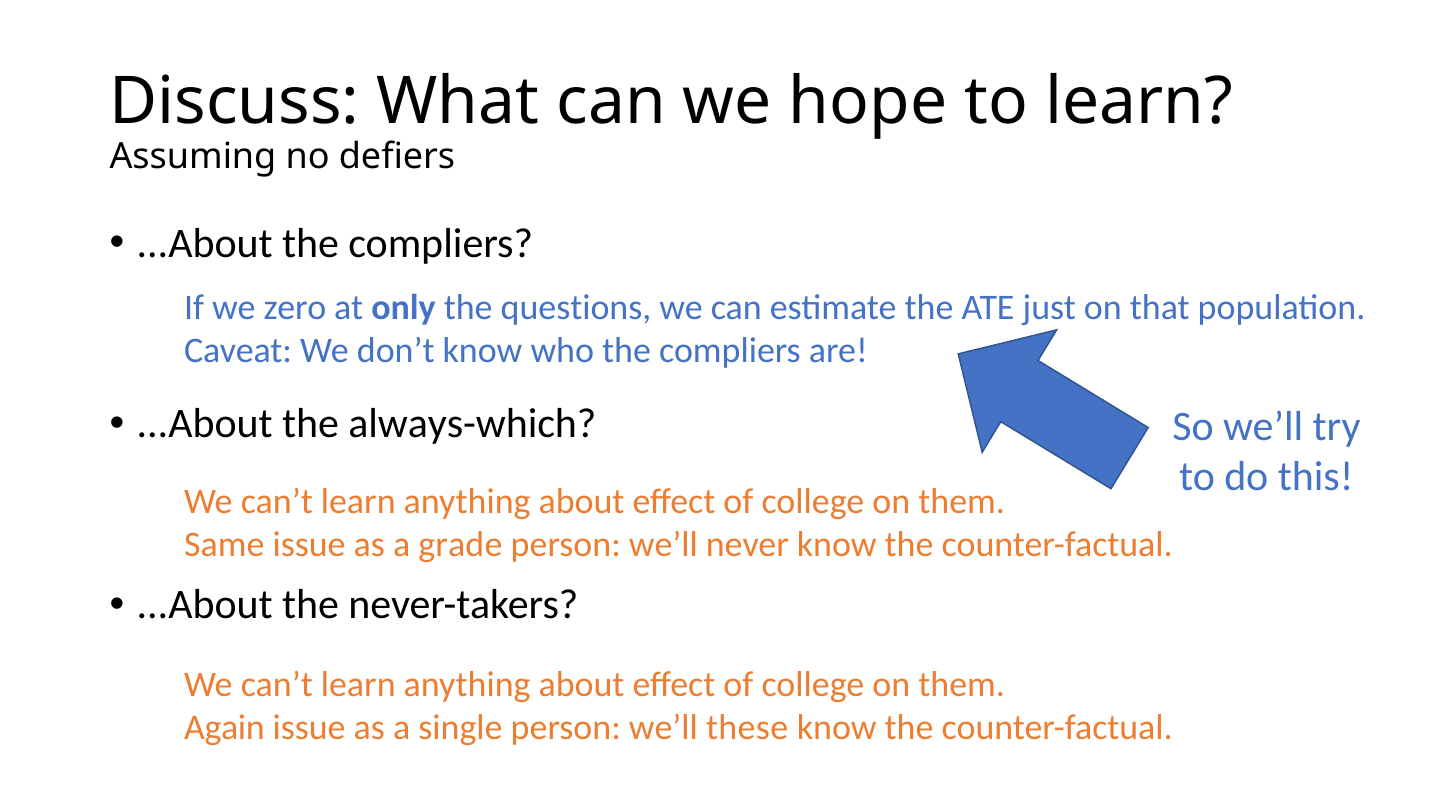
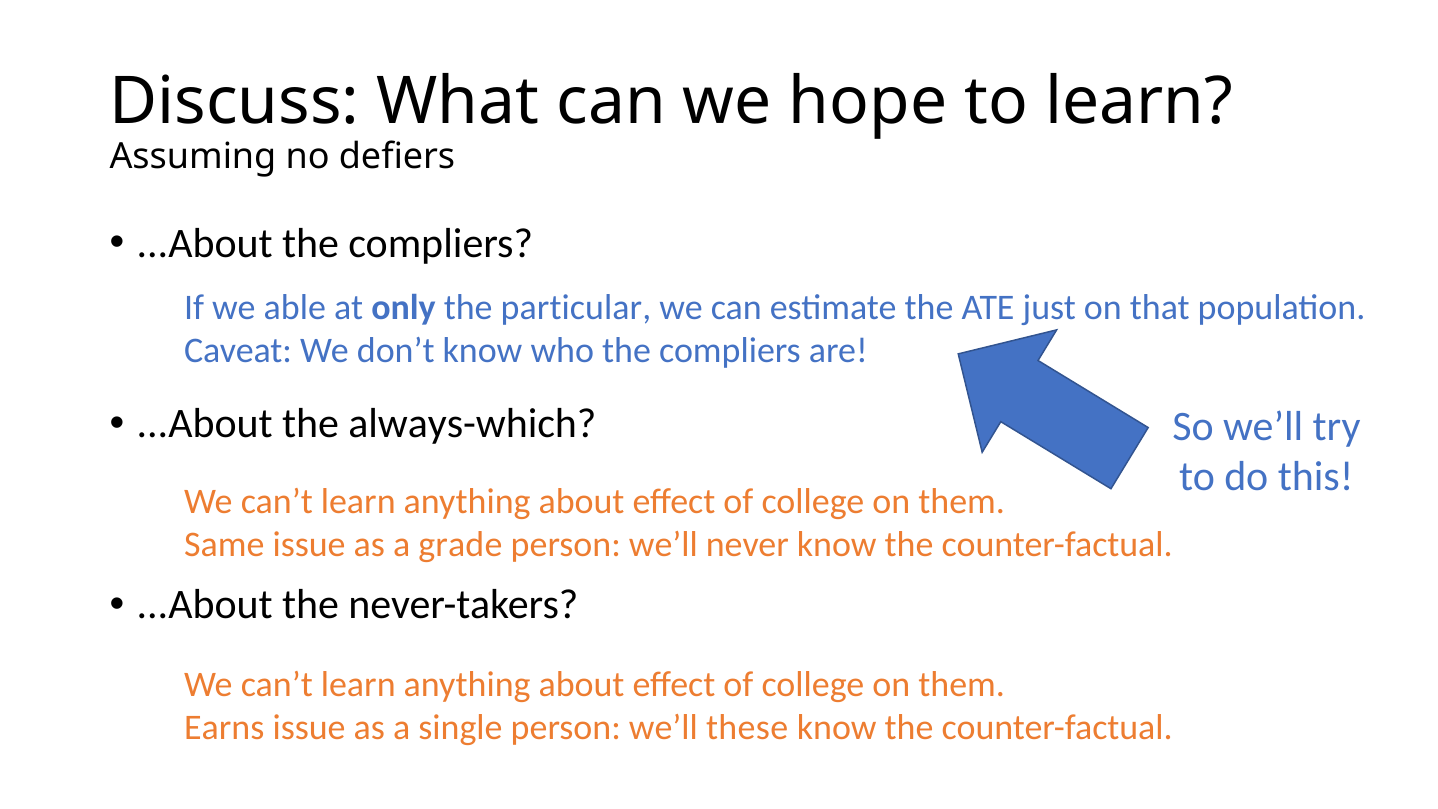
zero: zero -> able (295, 307)
questions: questions -> particular (576, 307)
Again: Again -> Earns (224, 728)
